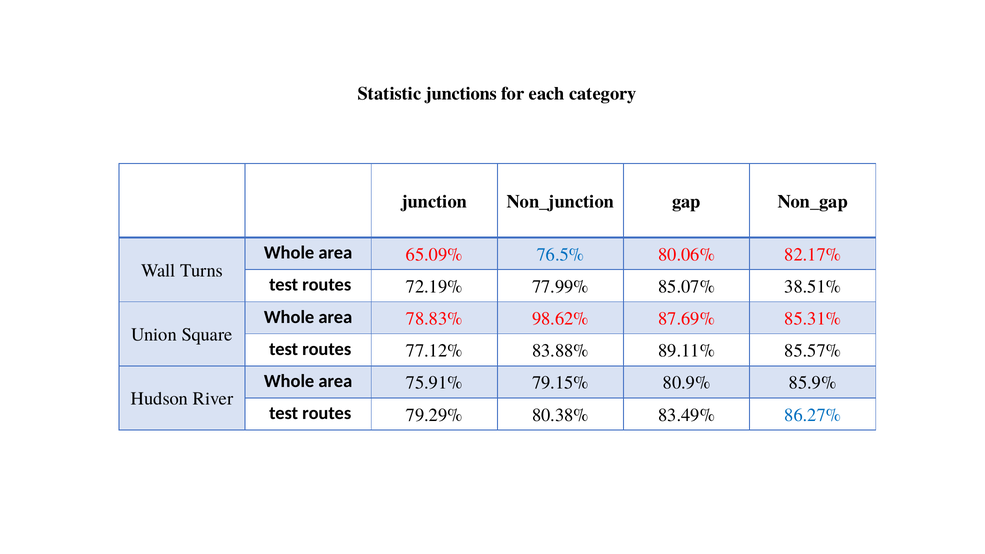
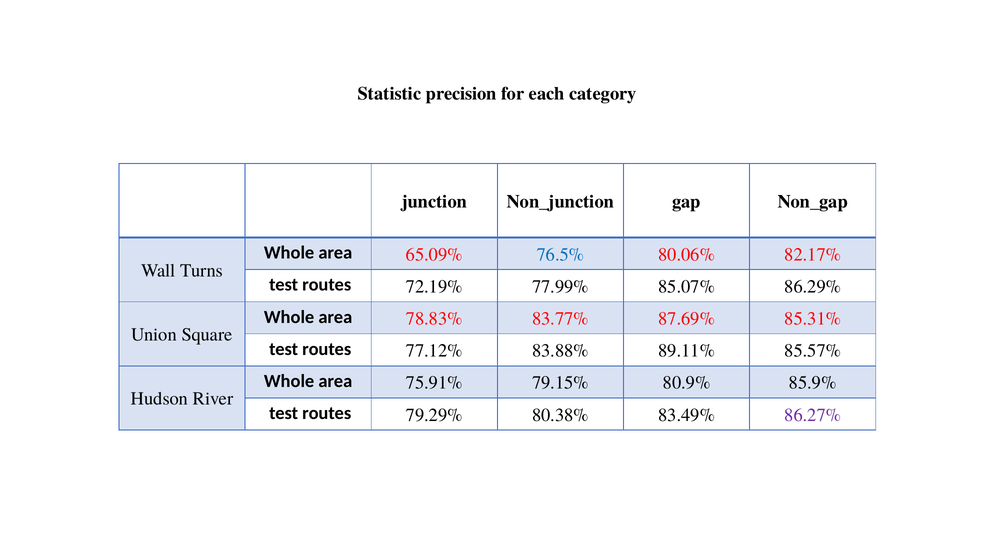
junctions: junctions -> precision (461, 93)
38.51%: 38.51% -> 86.29% (813, 287)
98.62%: 98.62% -> 83.77% (560, 319)
86.27% colour: blue -> purple (813, 415)
